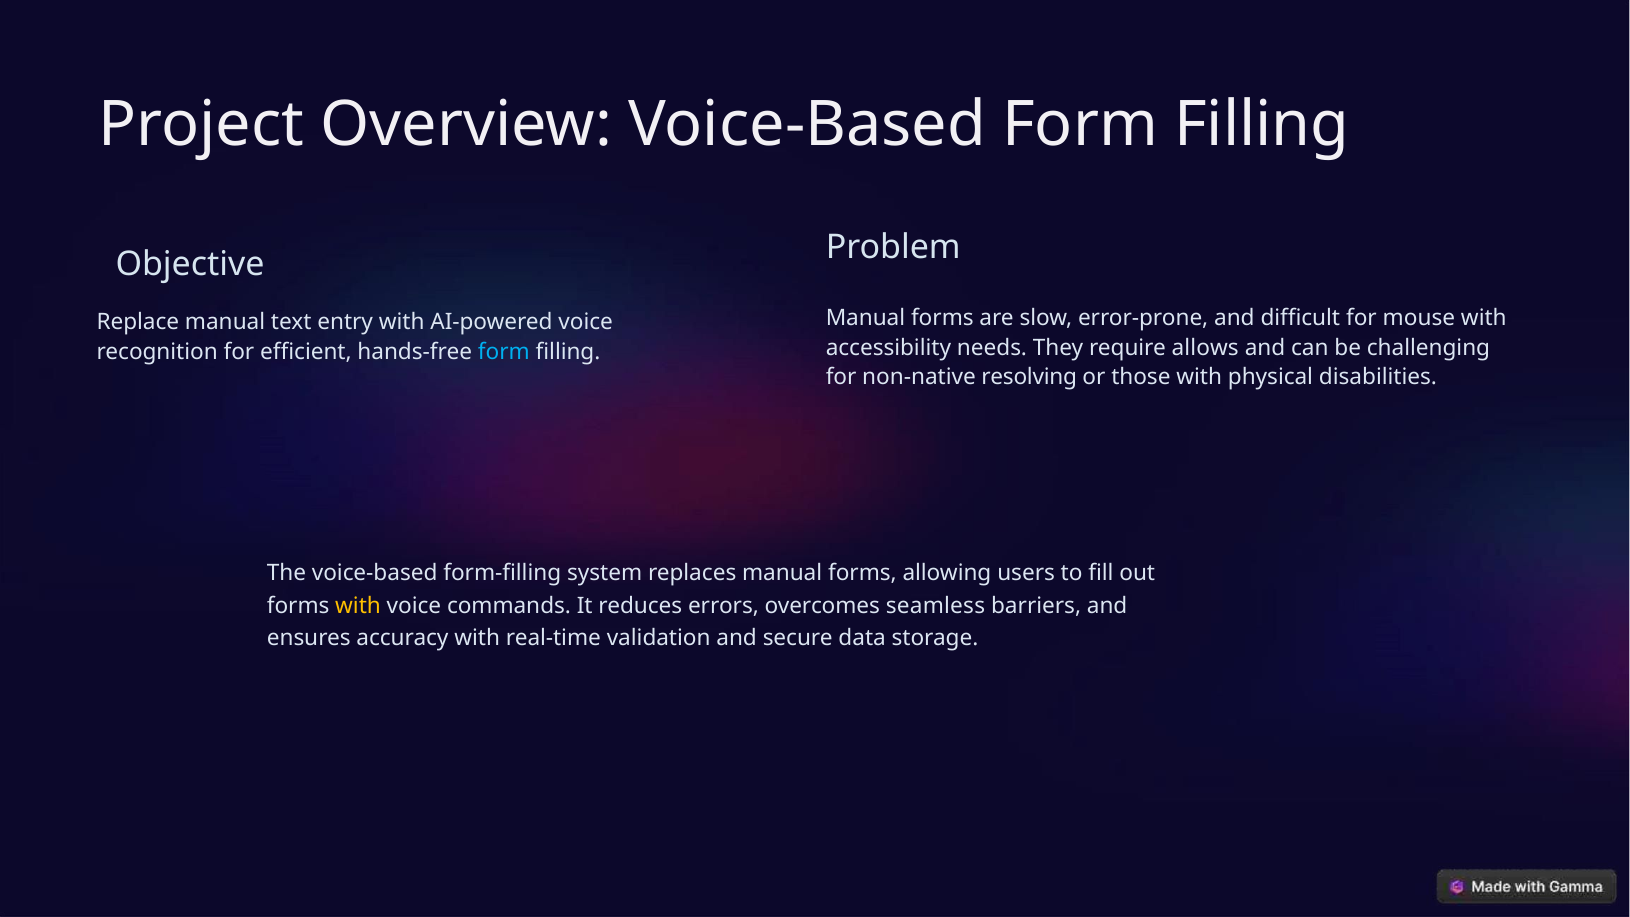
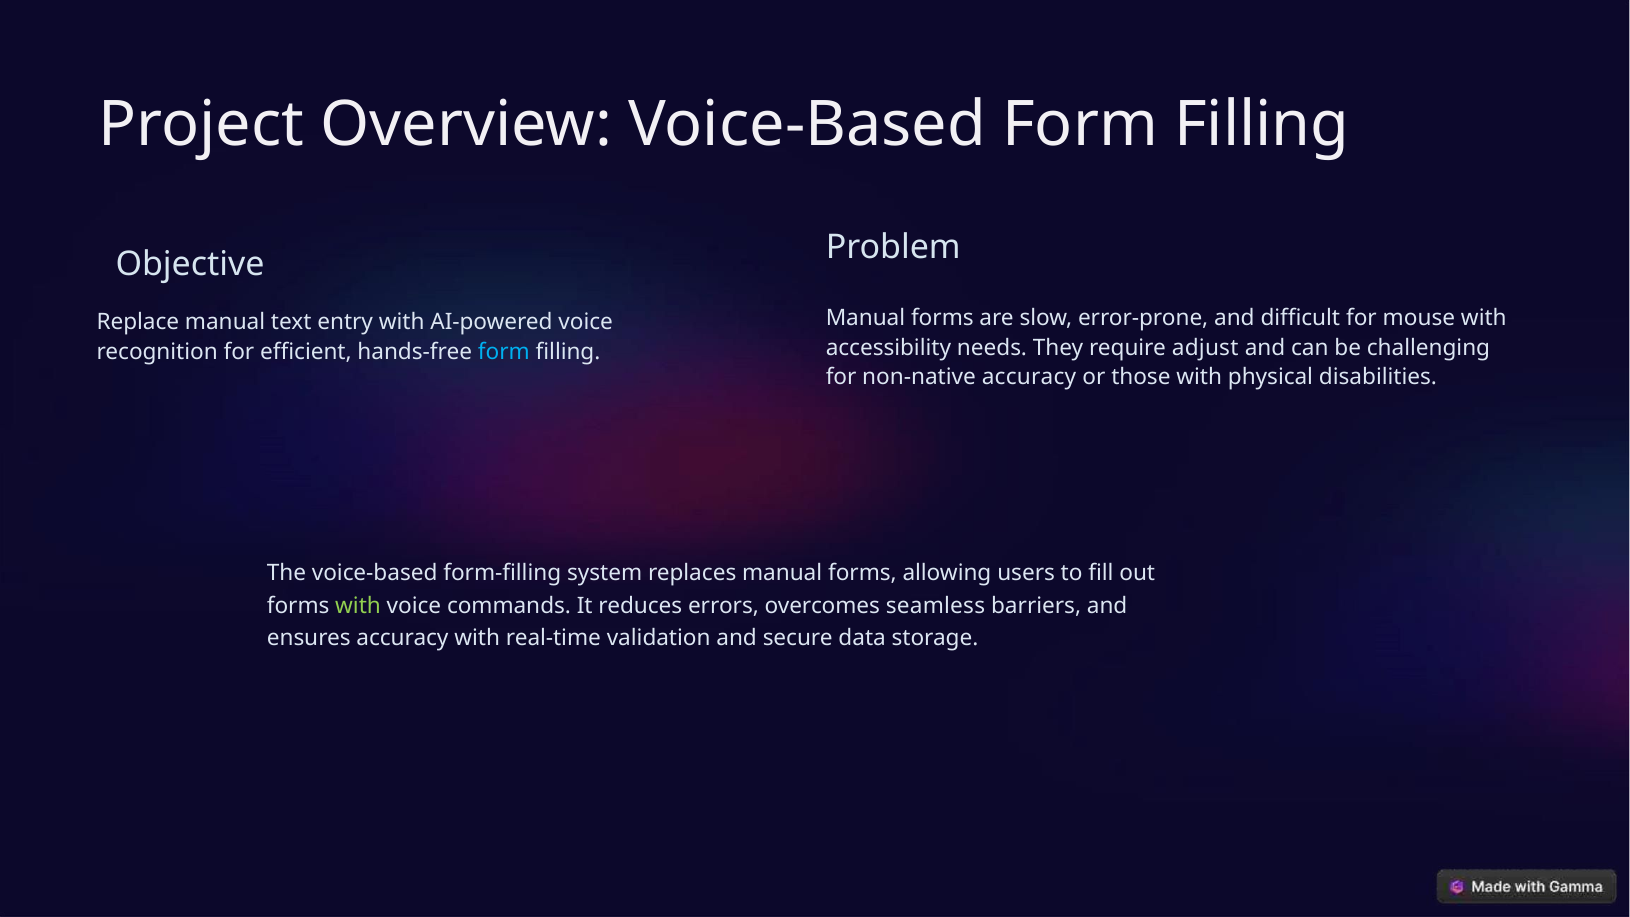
allows: allows -> adjust (1205, 347)
non-native resolving: resolving -> accuracy (1029, 377)
with colour: yellow -> light green (358, 606)
